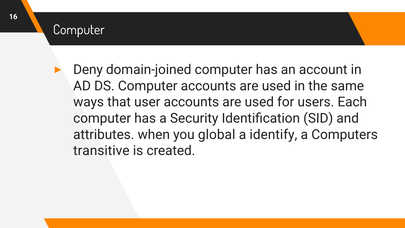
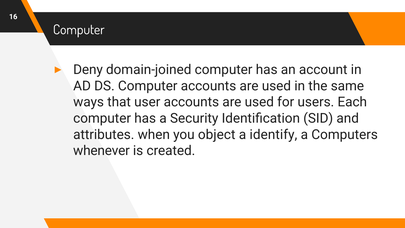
global: global -> object (217, 134)
transitive: transitive -> whenever (101, 151)
